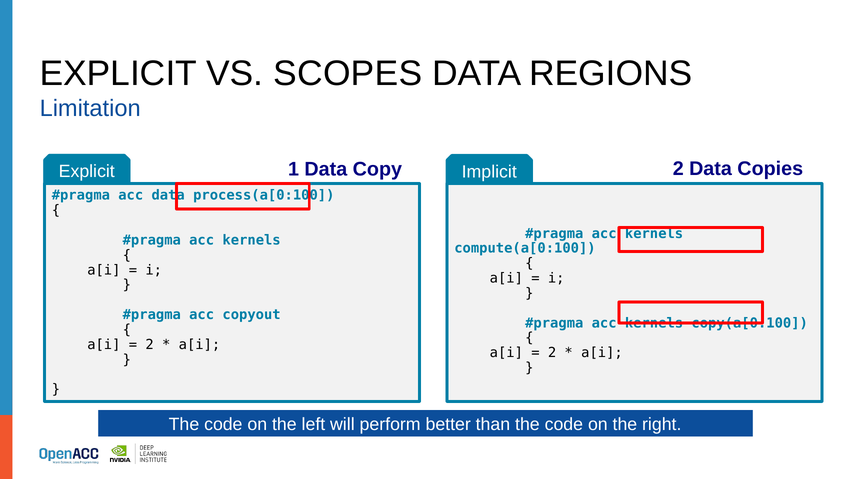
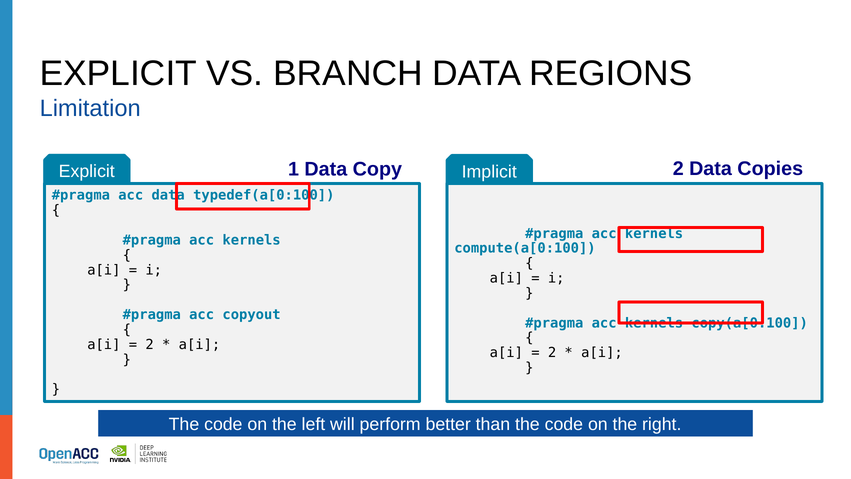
SCOPES: SCOPES -> BRANCH (348, 73)
process(a[0:100: process(a[0:100 -> typedef(a[0:100 (264, 195)
